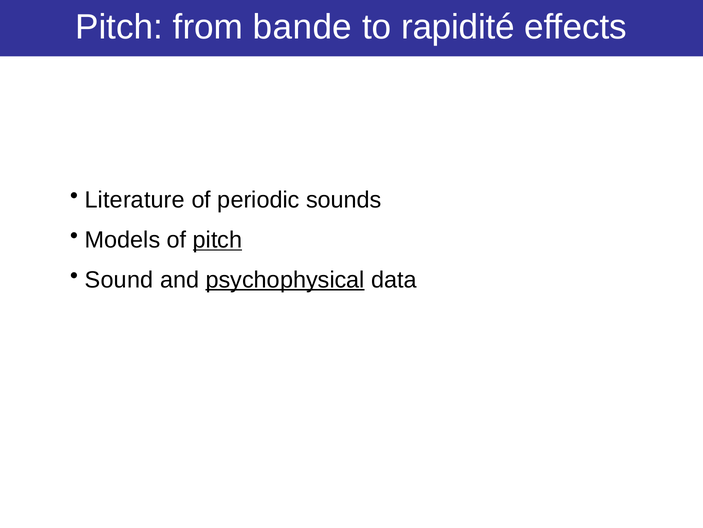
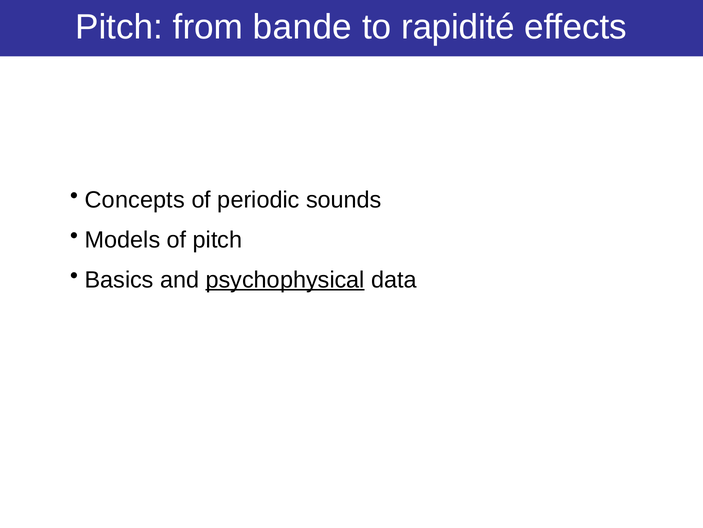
Literature: Literature -> Concepts (135, 200)
pitch underline: present -> none (218, 240)
Sound: Sound -> Basics (119, 279)
